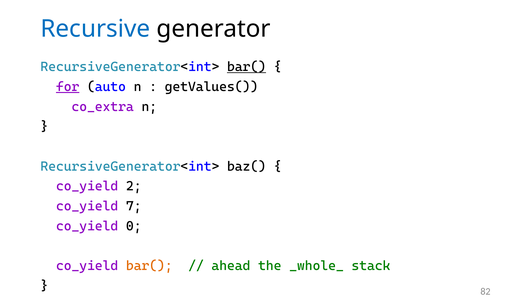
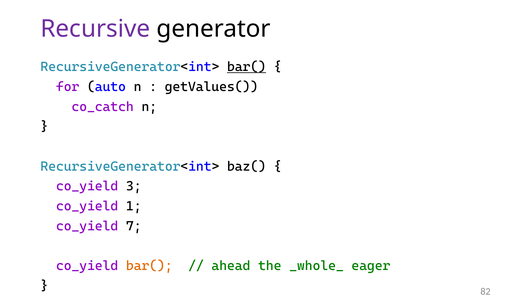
Recursive colour: blue -> purple (95, 29)
for underline: present -> none (68, 87)
co_extra: co_extra -> co_catch (103, 107)
2: 2 -> 3 (134, 186)
7: 7 -> 1 (134, 206)
0: 0 -> 7 (134, 226)
stack: stack -> eager (371, 265)
